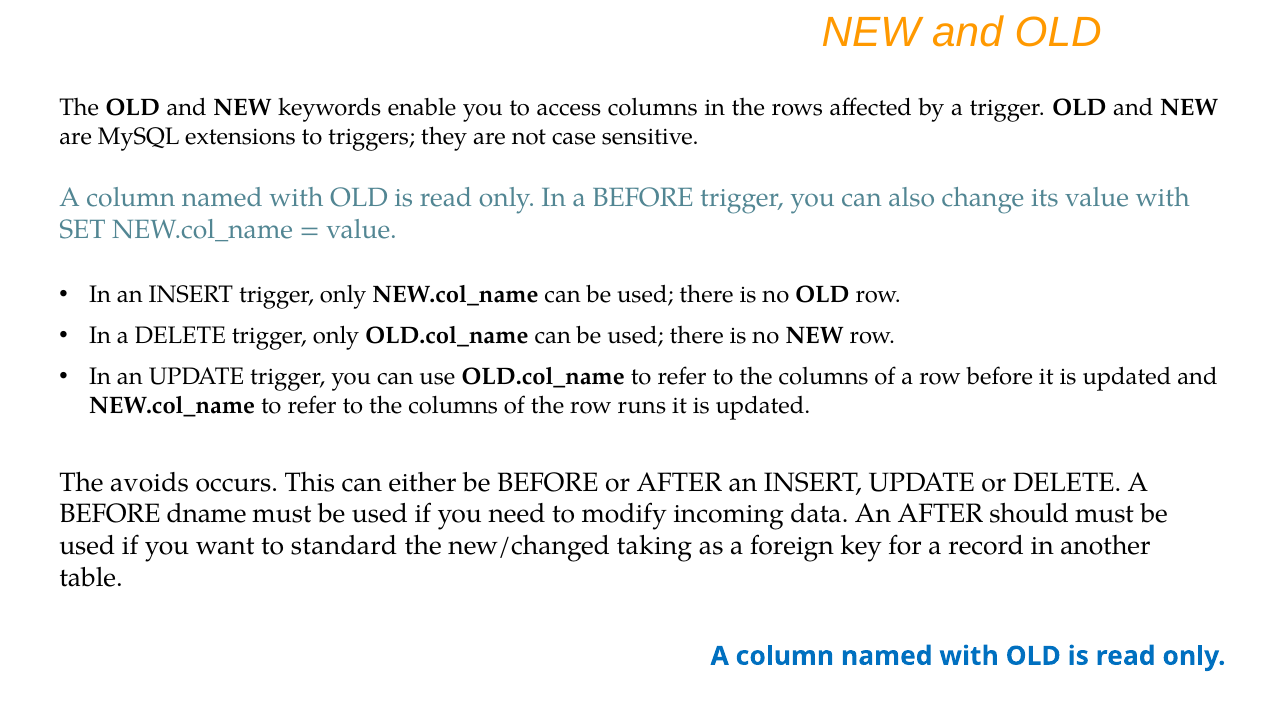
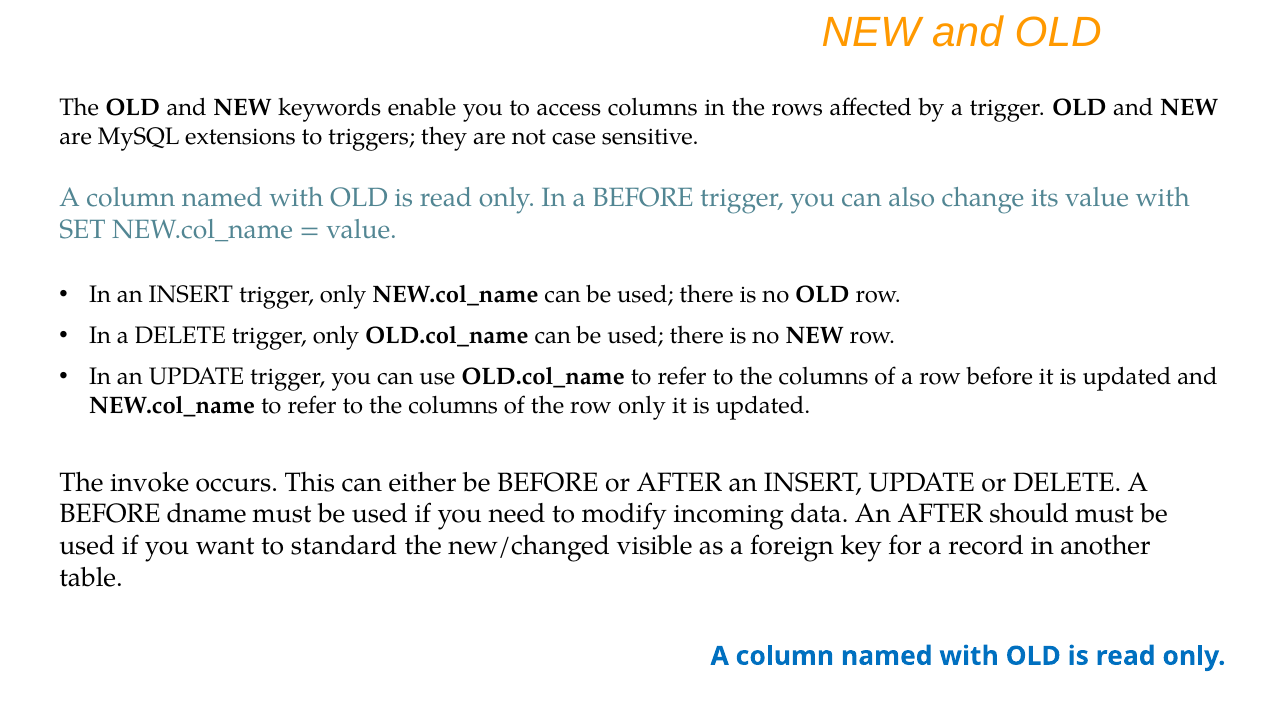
row runs: runs -> only (642, 406)
avoids: avoids -> invoke (150, 483)
taking: taking -> visible (655, 546)
